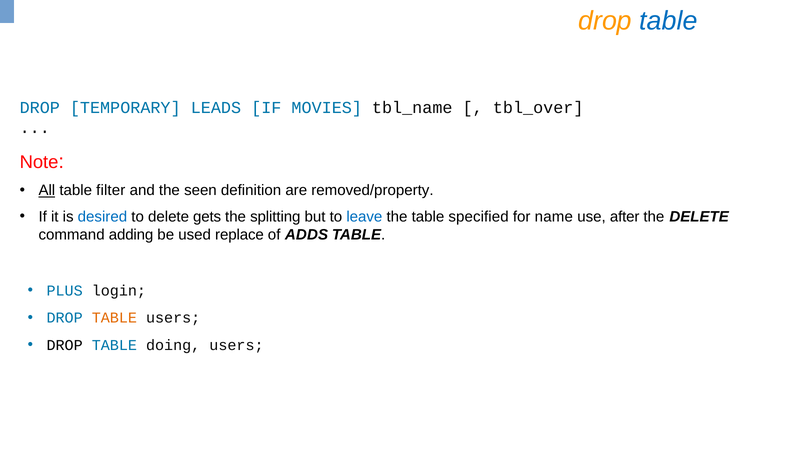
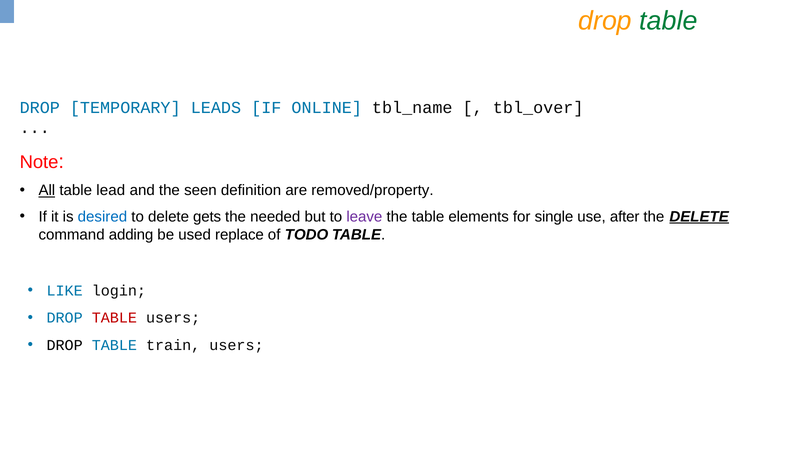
table colour: blue -> green (668, 21)
MOVIES: MOVIES -> ONLINE (327, 108)
filter: filter -> lead (111, 191)
splitting: splitting -> needed (275, 217)
leave colour: blue -> purple (364, 217)
specified: specified -> elements (479, 217)
name: name -> single (554, 217)
DELETE underline: none -> present (699, 217)
ADDS: ADDS -> TODO (307, 235)
PLUS: PLUS -> LIKE (65, 291)
TABLE colour: orange -> red (114, 318)
doing: doing -> train (173, 345)
